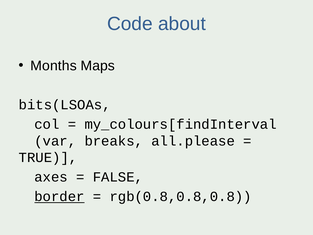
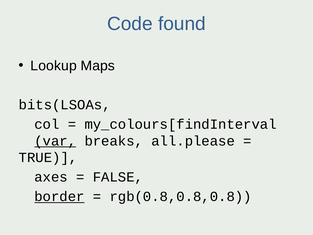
about: about -> found (182, 24)
Months: Months -> Lookup (54, 66)
var underline: none -> present (55, 141)
